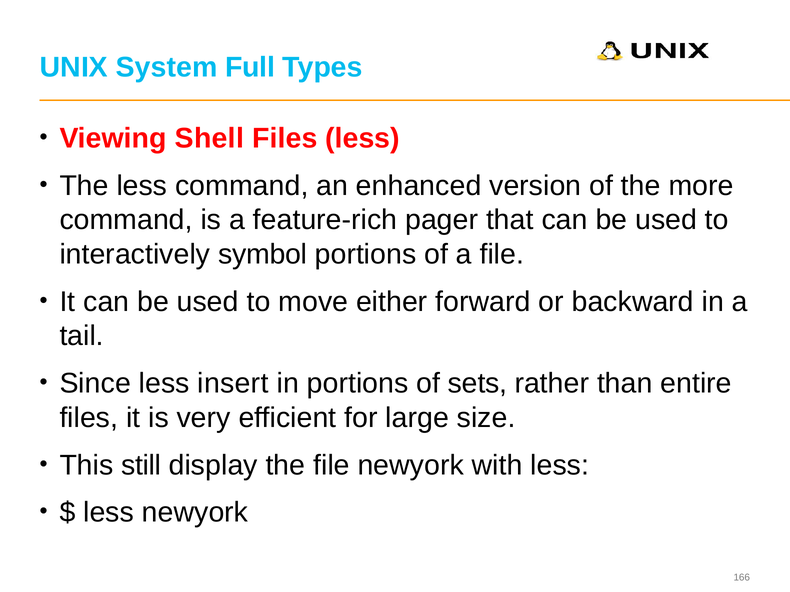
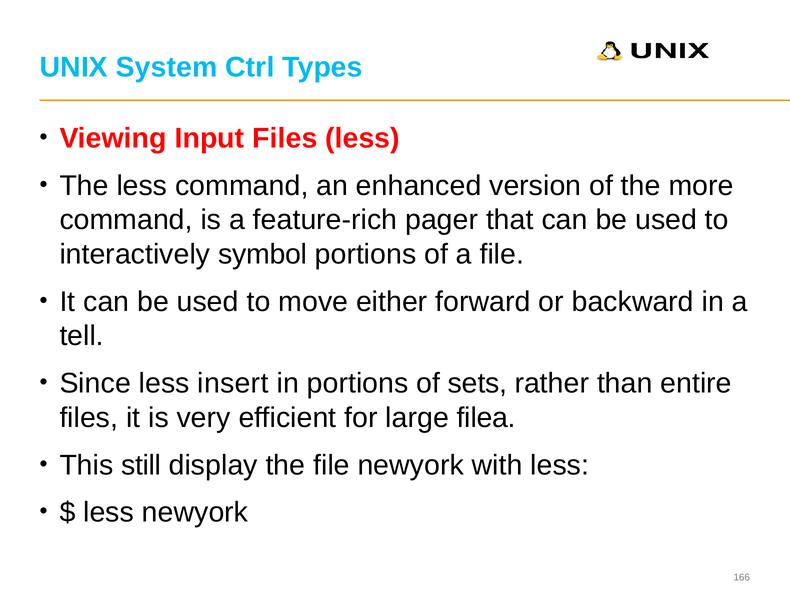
Full: Full -> Ctrl (250, 67)
Shell: Shell -> Input (210, 138)
tail: tail -> tell (82, 336)
size: size -> filea (486, 418)
